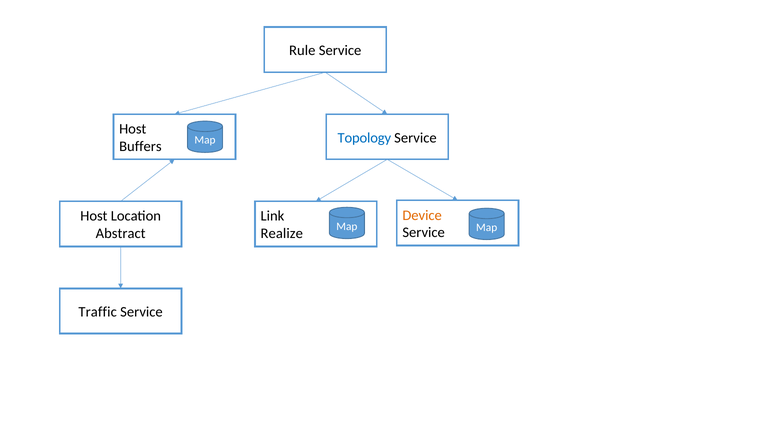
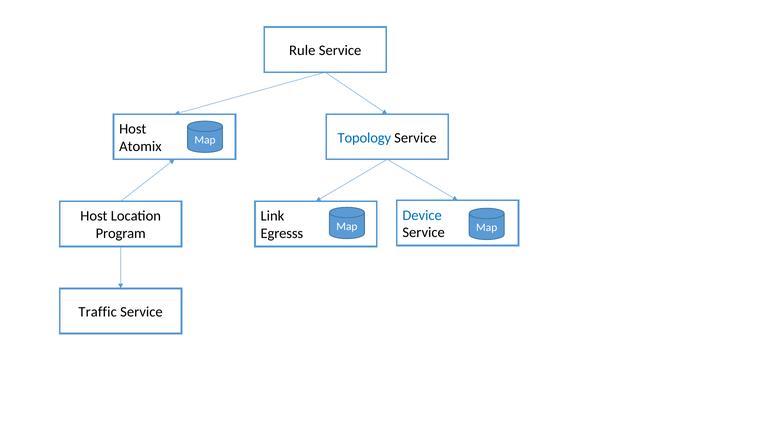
Buffers: Buffers -> Atomix (140, 147)
Device colour: orange -> blue (422, 216)
Abstract: Abstract -> Program (121, 234)
Realize: Realize -> Egresss (282, 234)
